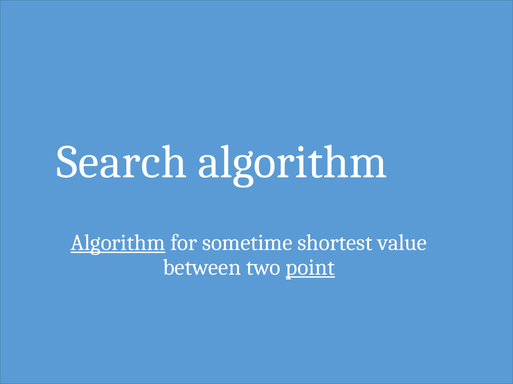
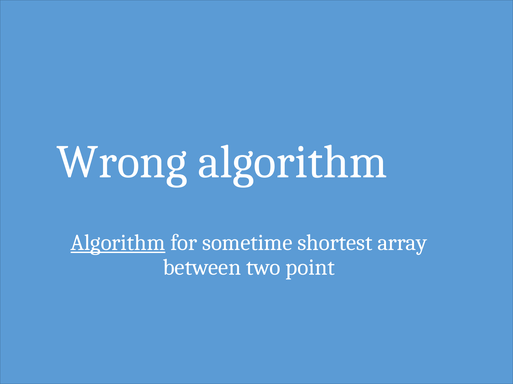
Search: Search -> Wrong (122, 162)
value: value -> array (402, 243)
point underline: present -> none (310, 268)
